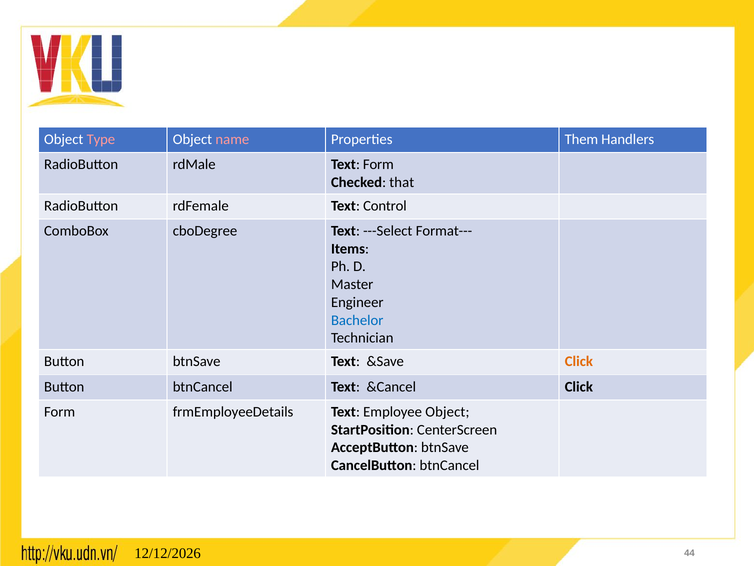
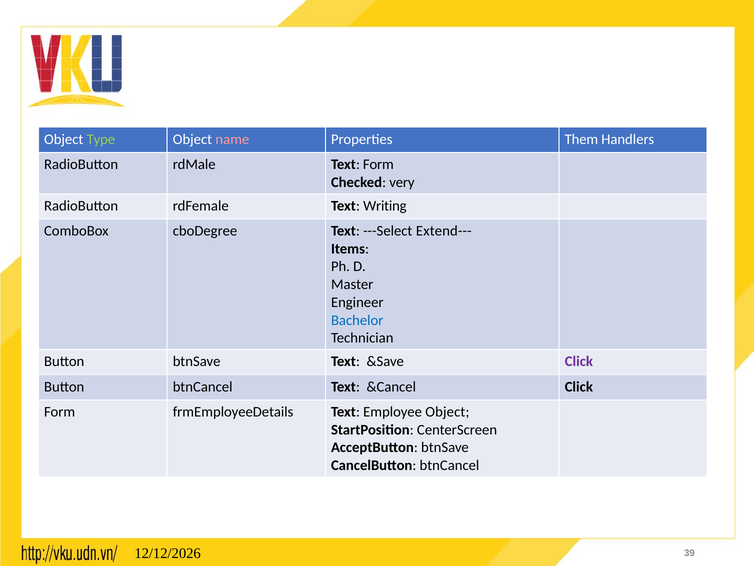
Type colour: pink -> light green (101, 139)
that: that -> very (402, 182)
Control: Control -> Writing (385, 206)
Format---: Format--- -> Extend--- (444, 231)
Click colour: orange -> purple (579, 361)
44: 44 -> 39 (689, 553)
